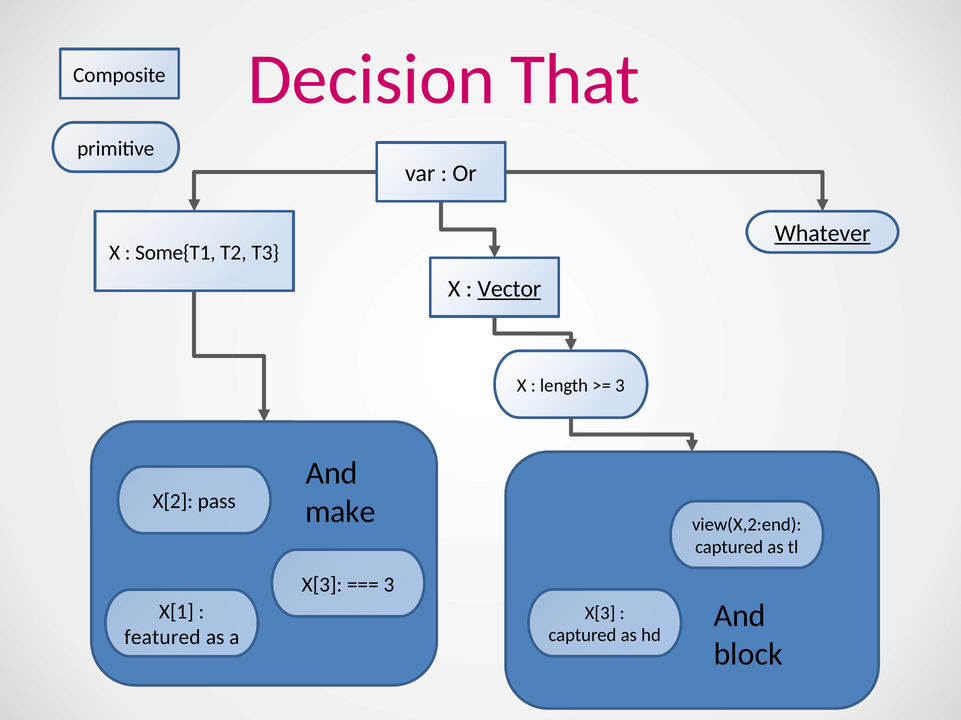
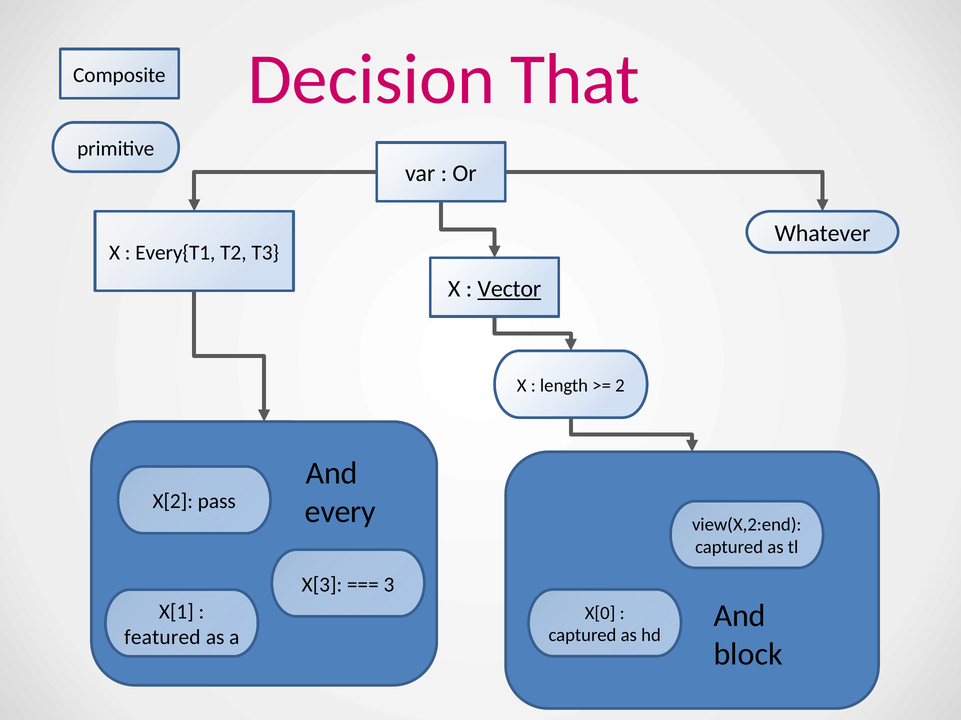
Whatever underline: present -> none (822, 234)
Some{T1: Some{T1 -> Every{T1 (175, 253)
3: 3 -> 2 (620, 386)
make: make -> every (340, 512)
X[3: X[3 -> X[0 (600, 614)
